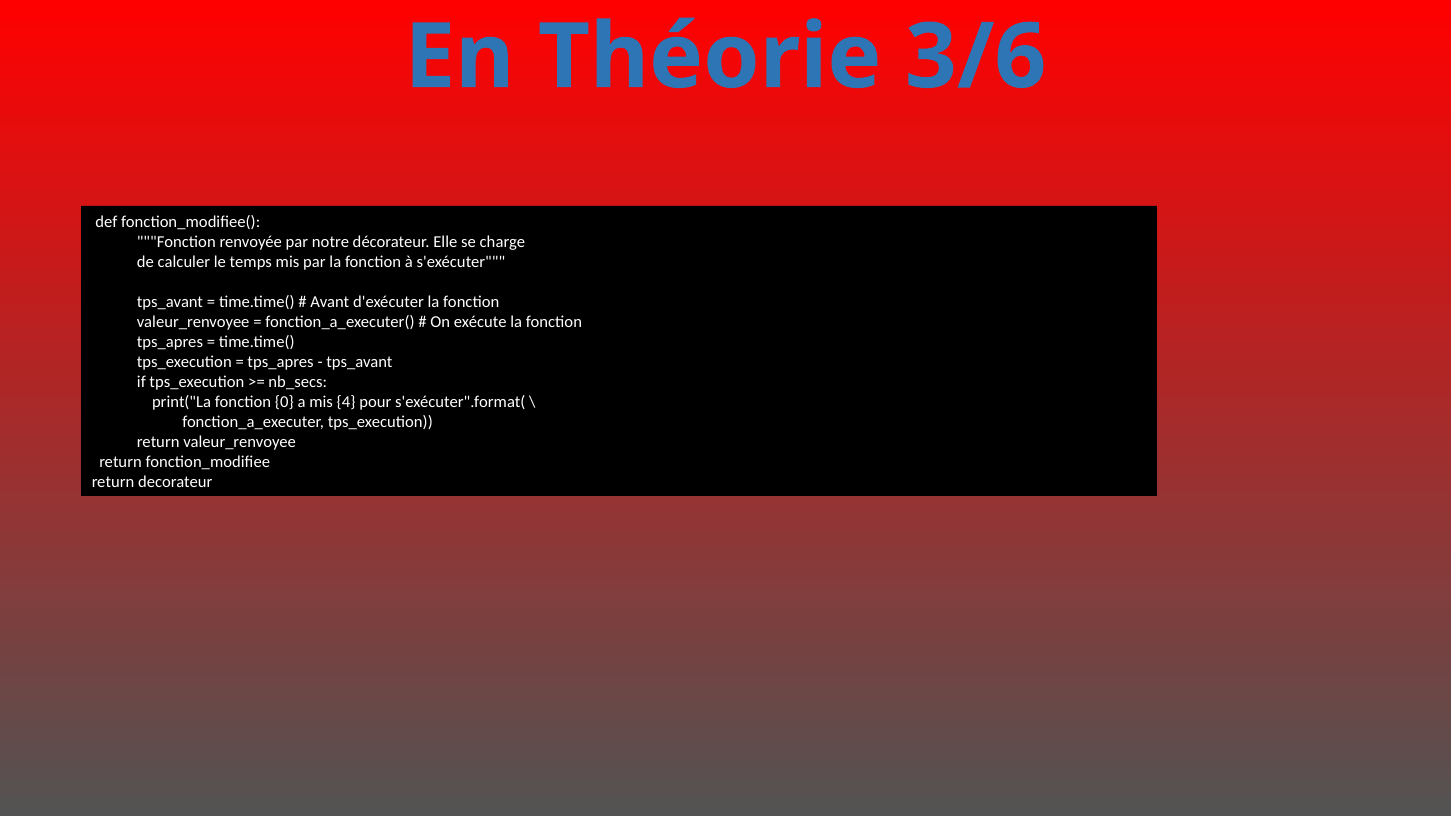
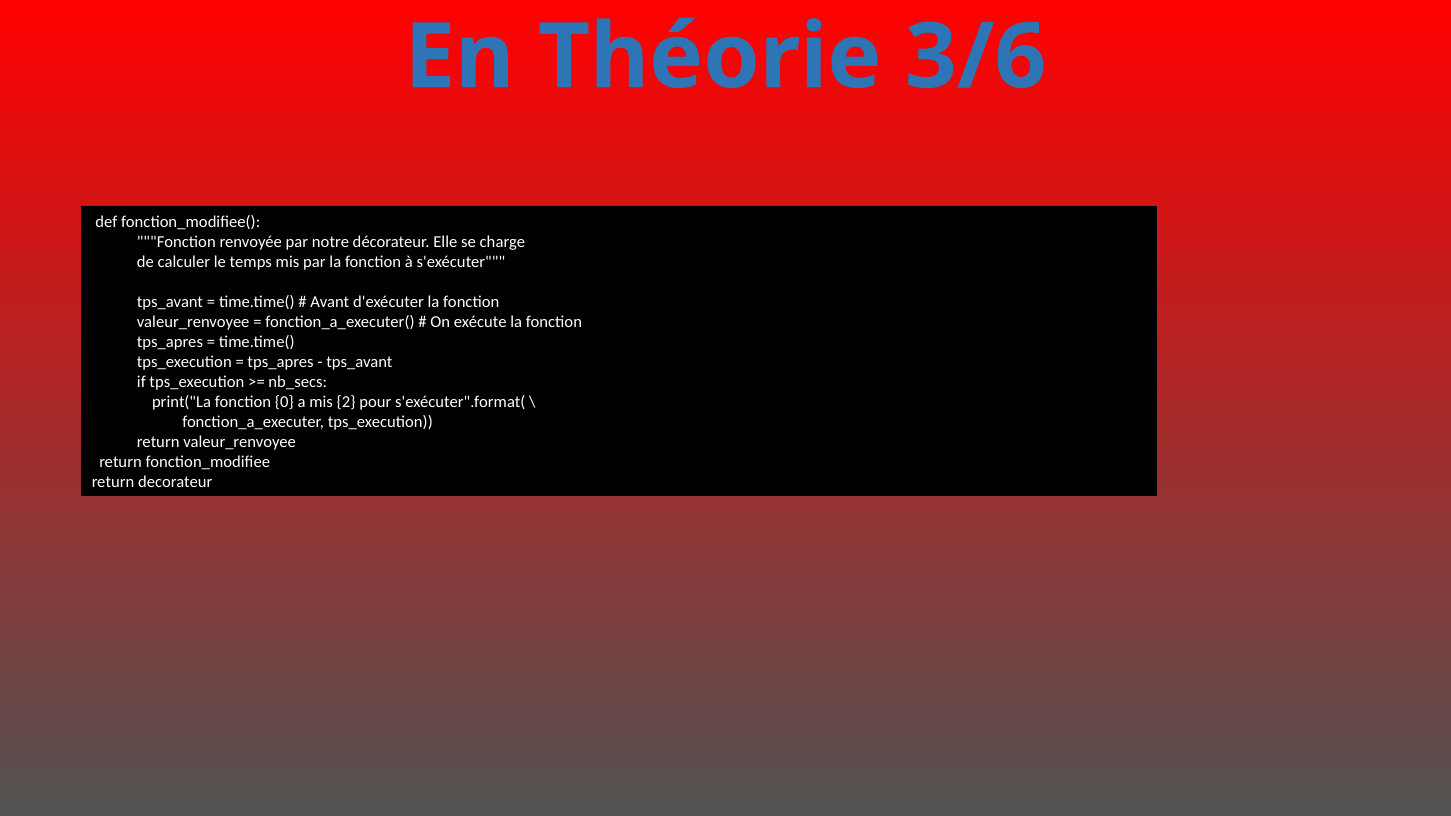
4: 4 -> 2 (346, 402)
